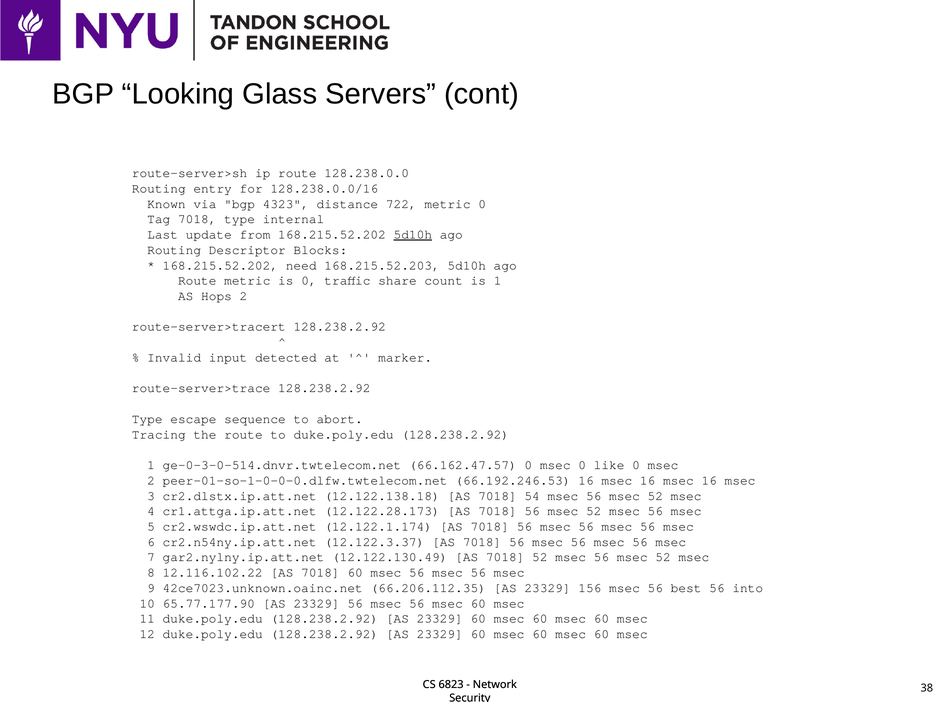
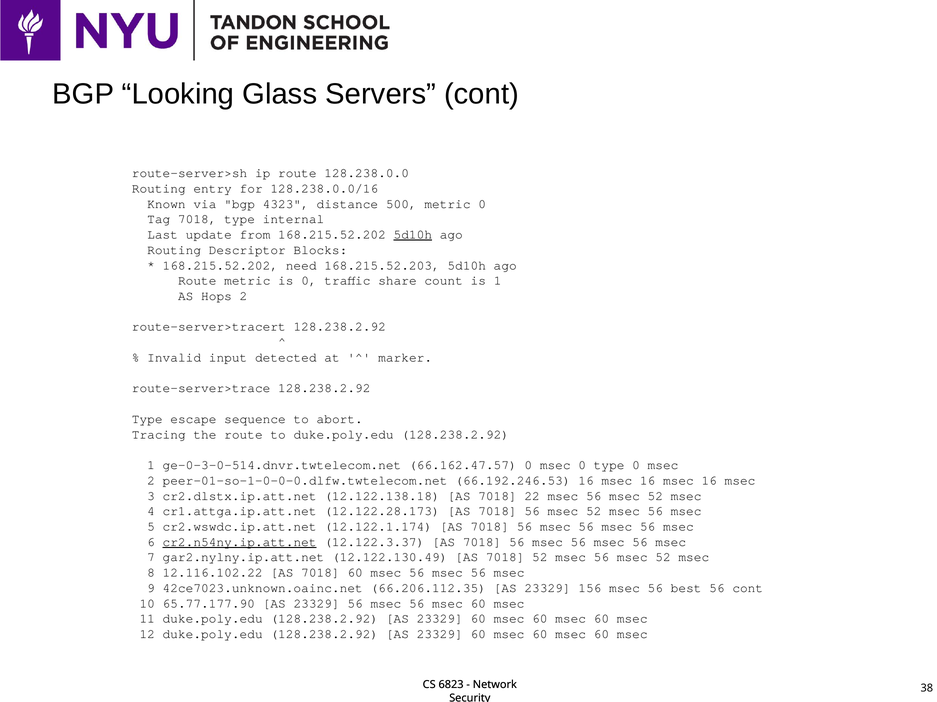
722: 722 -> 500 (401, 204)
0 like: like -> type (609, 466)
54: 54 -> 22 (532, 496)
cr2.n54ny.ip.att.net underline: none -> present (240, 542)
56 into: into -> cont (748, 589)
